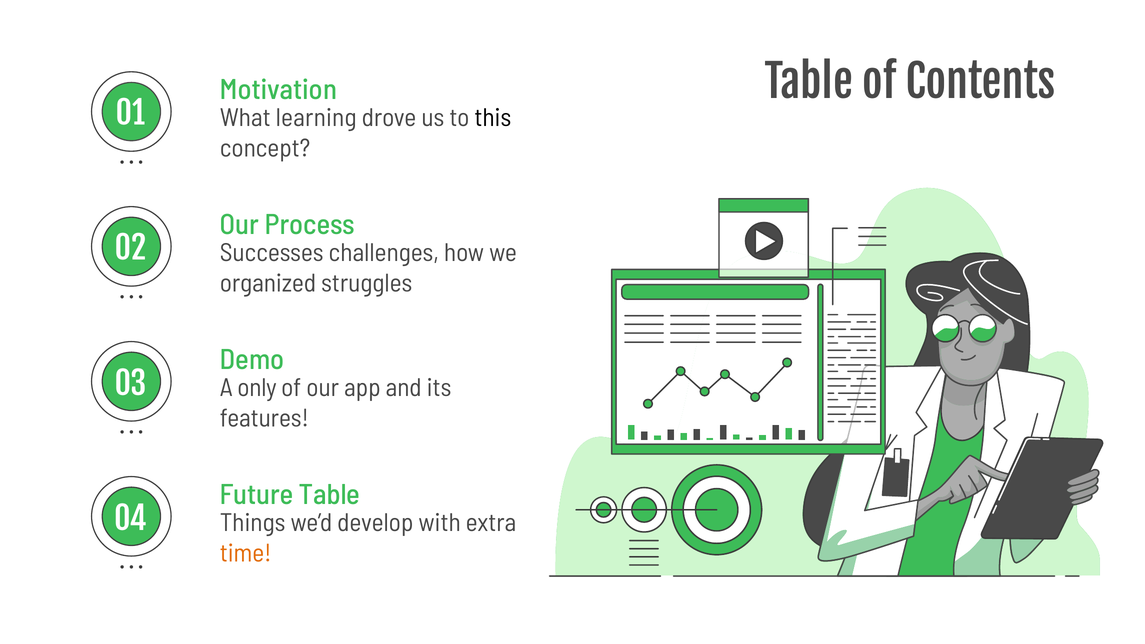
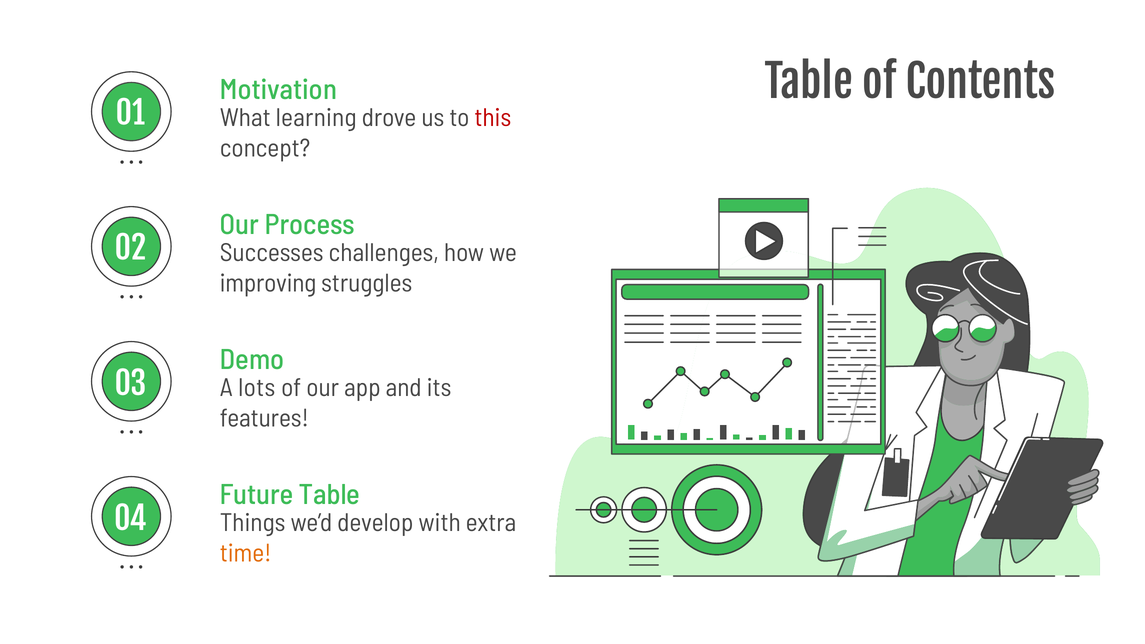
this colour: black -> red (493, 118)
organized: organized -> improving (268, 283)
only: only -> lots (257, 388)
